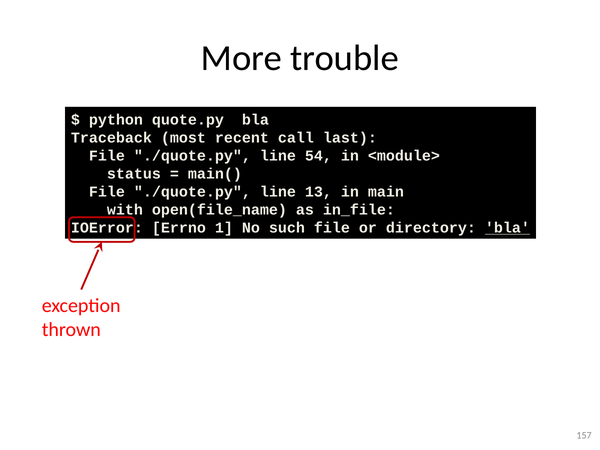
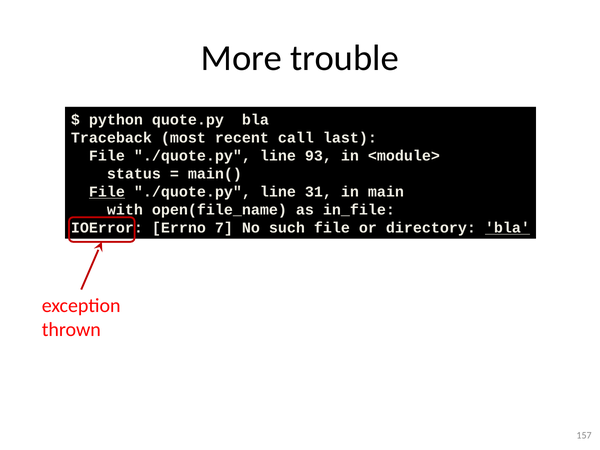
54: 54 -> 93 (318, 156)
File underline: none -> present (107, 192)
13: 13 -> 31 (318, 192)
1: 1 -> 7 (224, 228)
